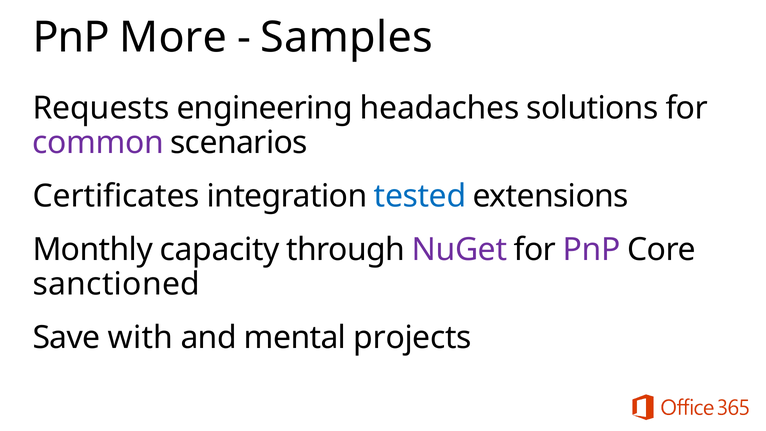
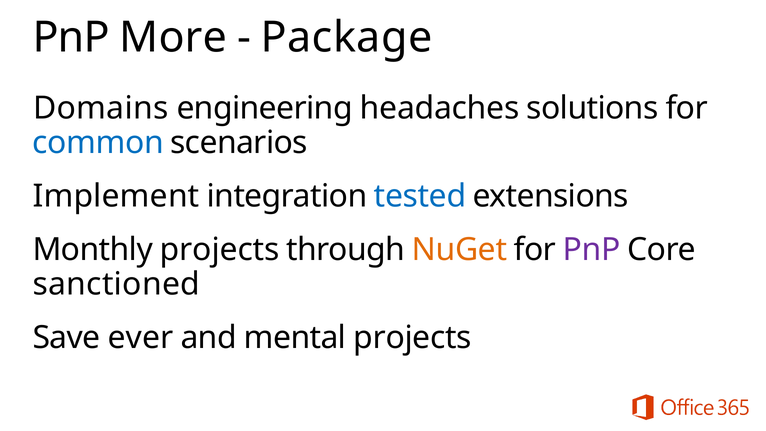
Samples: Samples -> Package (347, 37)
Requests: Requests -> Domains (101, 108)
common colour: purple -> blue (98, 143)
Certificates: Certificates -> Implement (116, 196)
Monthly capacity: capacity -> projects (220, 250)
NuGet colour: purple -> orange (459, 250)
with: with -> ever (141, 338)
